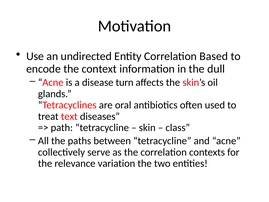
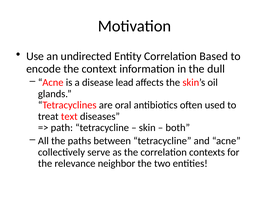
turn: turn -> lead (125, 82)
class: class -> both (178, 128)
variation: variation -> neighbor (117, 163)
